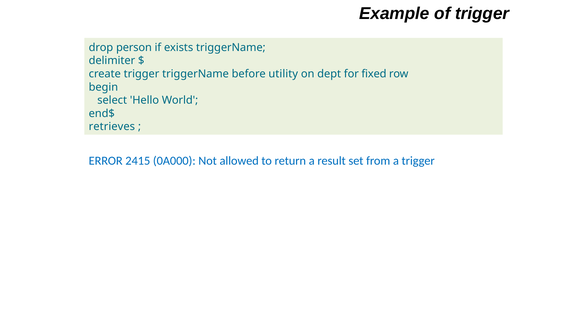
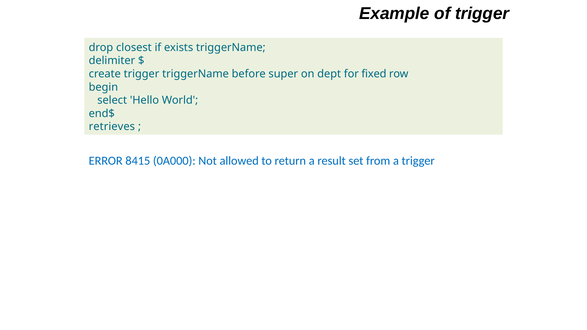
person: person -> closest (134, 47)
utility: utility -> super (283, 74)
2415: 2415 -> 8415 (138, 161)
